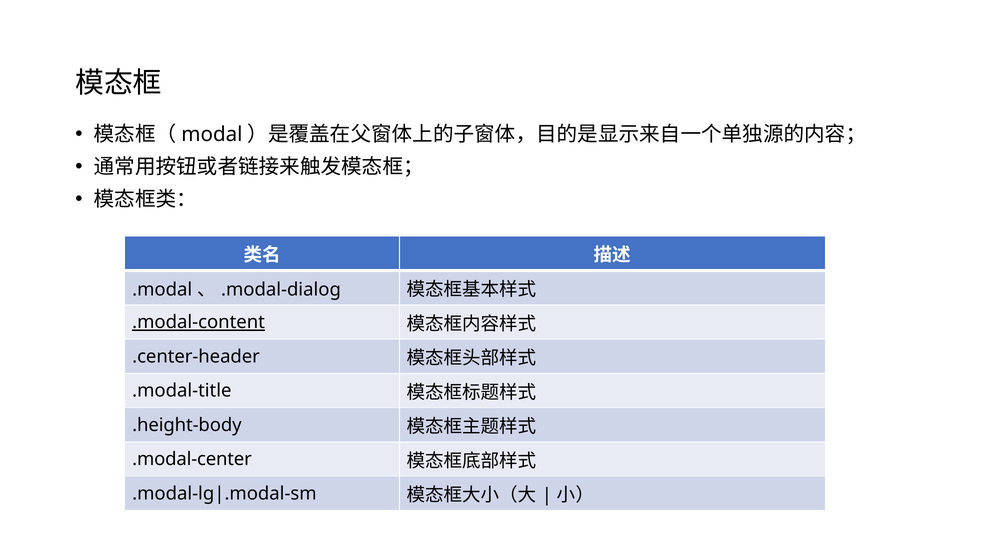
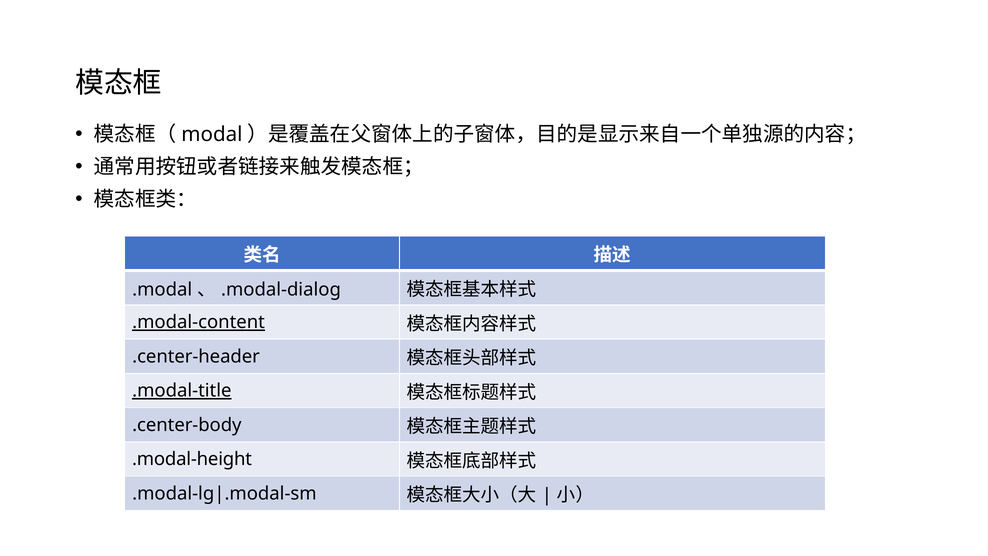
.modal-title underline: none -> present (182, 391)
.height-body: .height-body -> .center-body (187, 425)
.modal-center: .modal-center -> .modal-height (192, 459)
